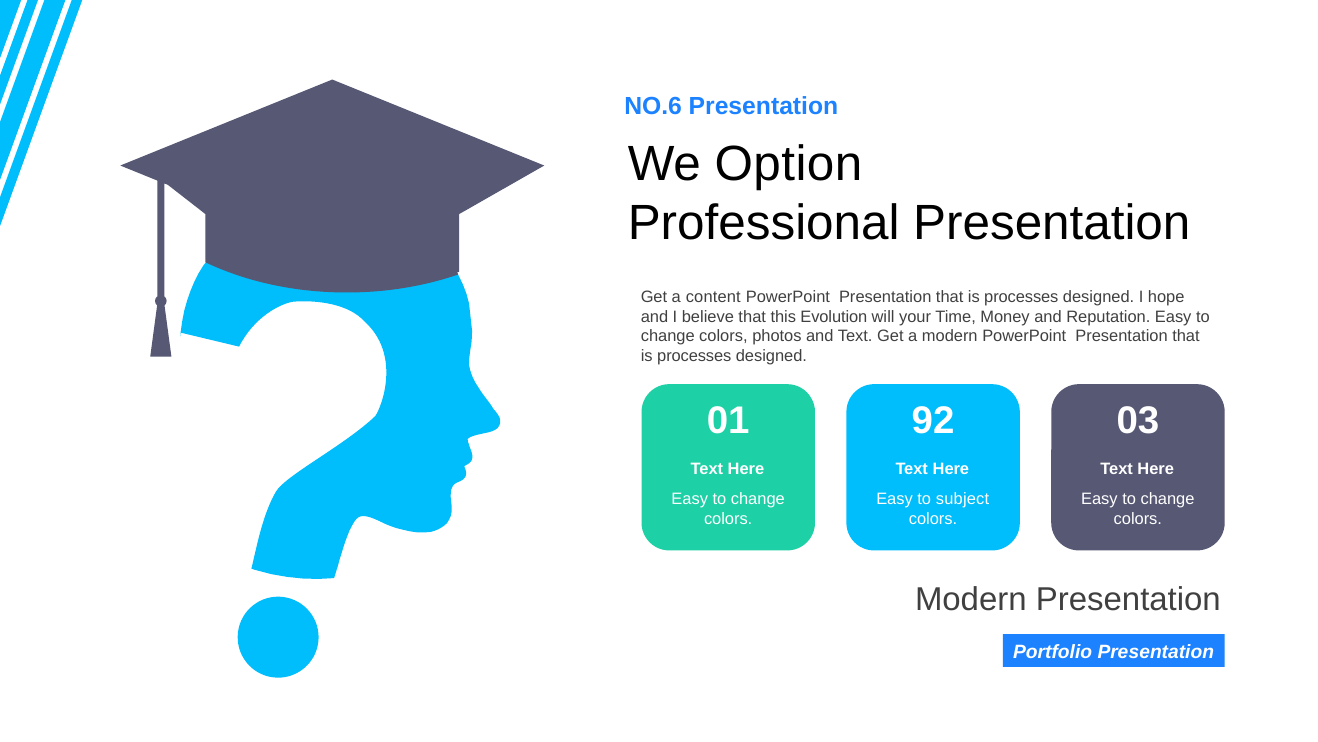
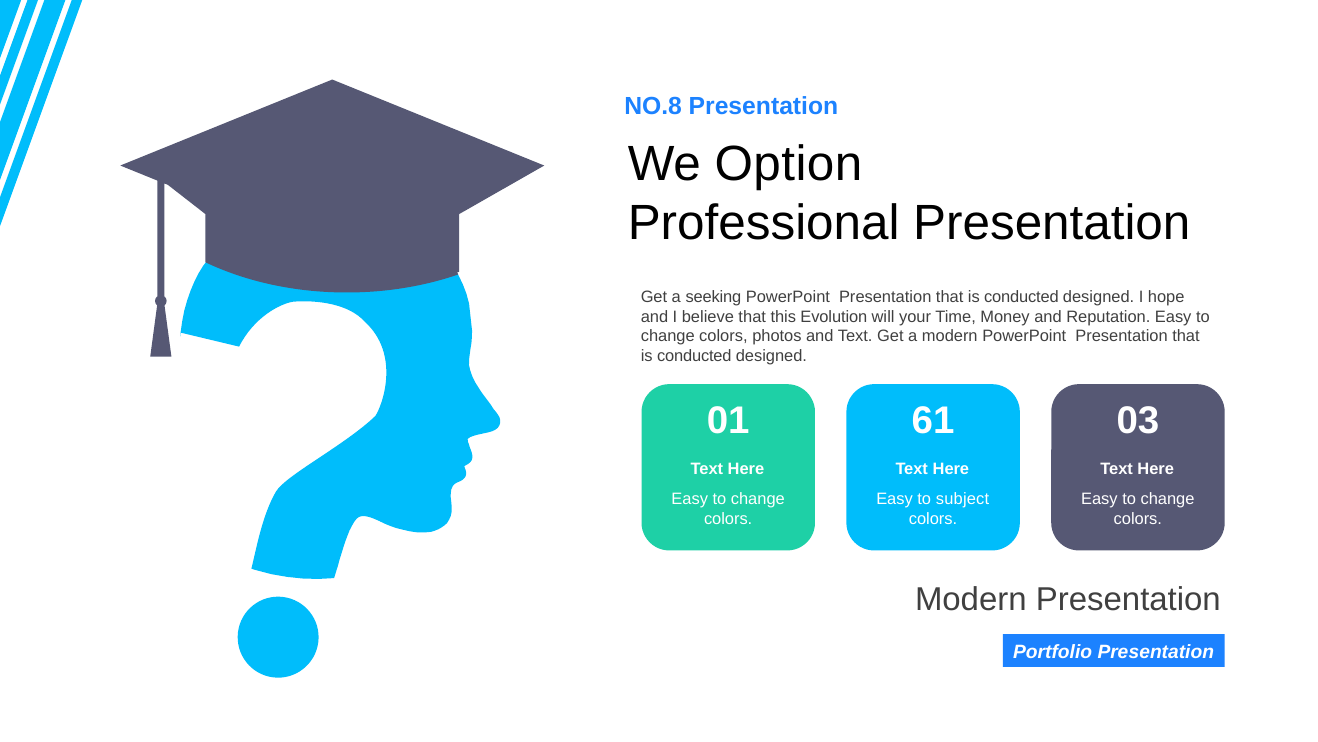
NO.6: NO.6 -> NO.8 (653, 106)
content: content -> seeking (713, 297)
processes: processes -> conducted (1021, 297)
processes: processes -> conducted (694, 356)
92: 92 -> 61 (933, 420)
